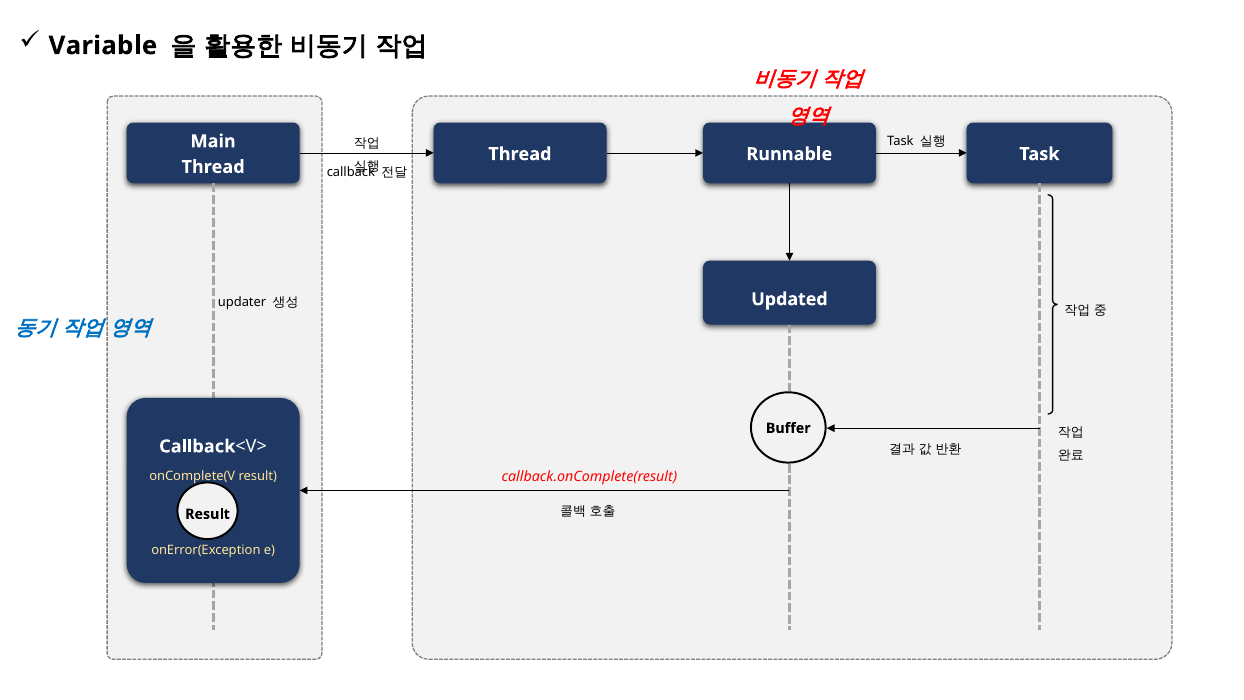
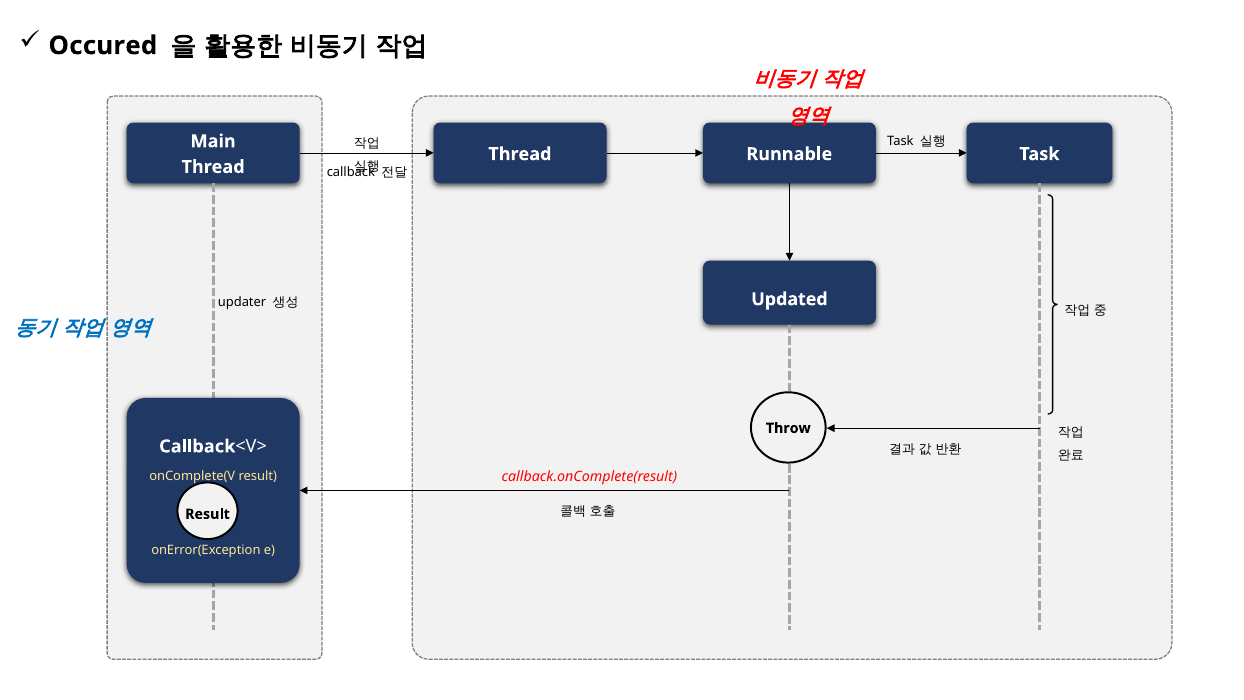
Variable: Variable -> Occured (103, 46)
Buffer: Buffer -> Throw (788, 428)
